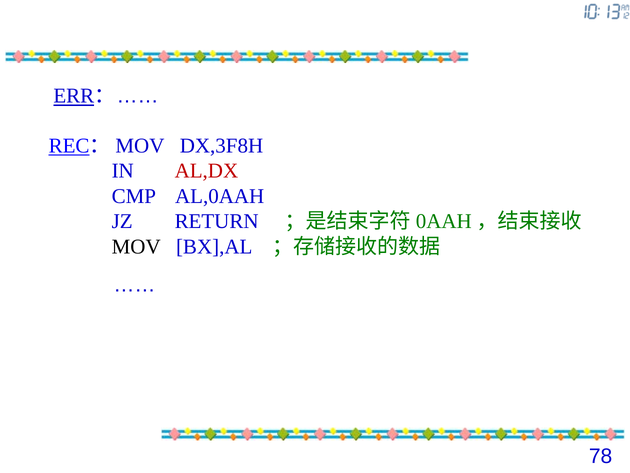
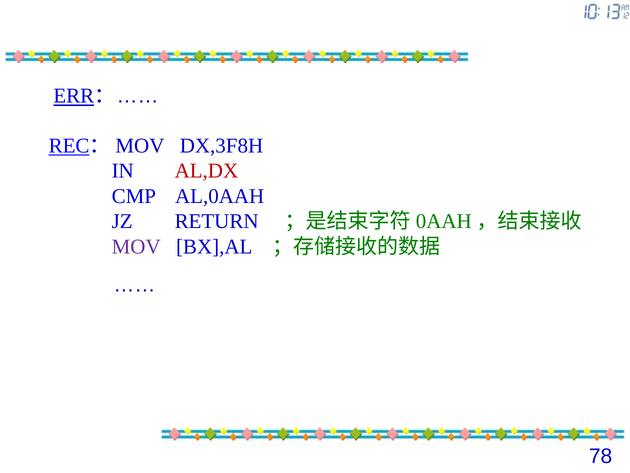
MOV colour: black -> purple (136, 246)
